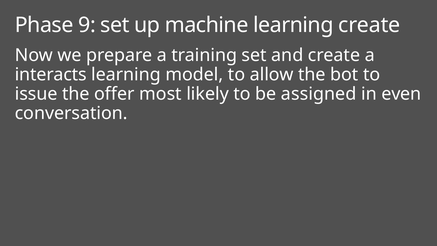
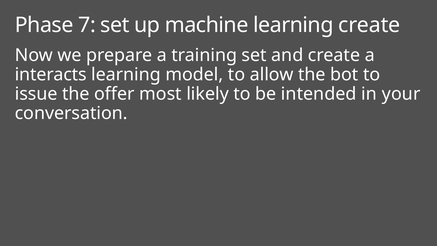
9: 9 -> 7 (87, 25)
assigned: assigned -> intended (319, 94)
even: even -> your (401, 94)
